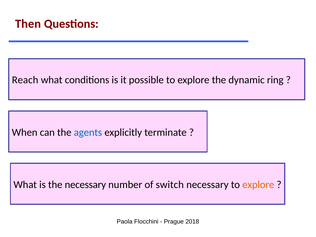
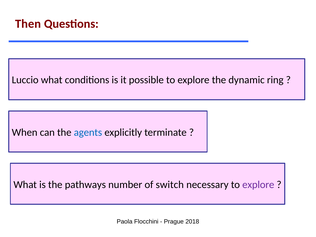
Reach: Reach -> Luccio (25, 80)
the necessary: necessary -> pathways (85, 185)
explore colour: orange -> purple (258, 185)
